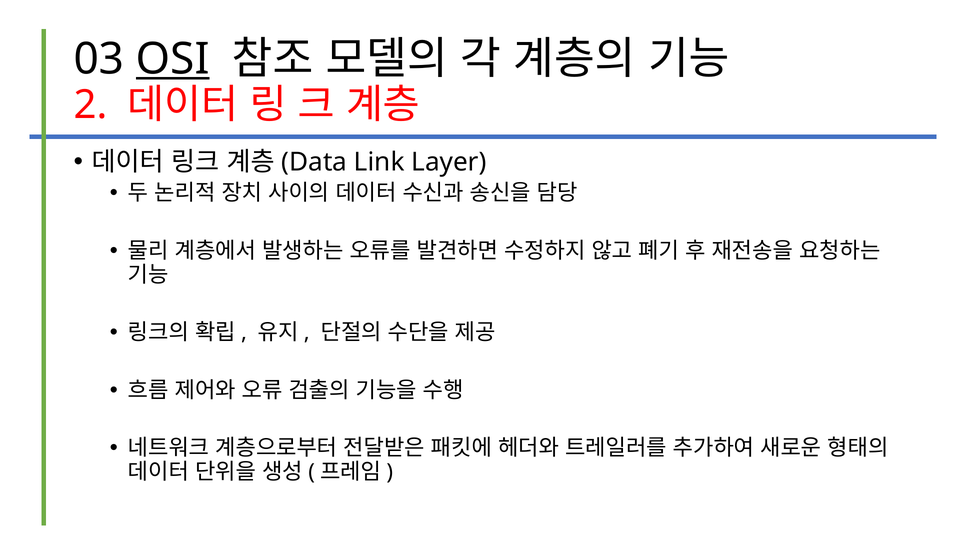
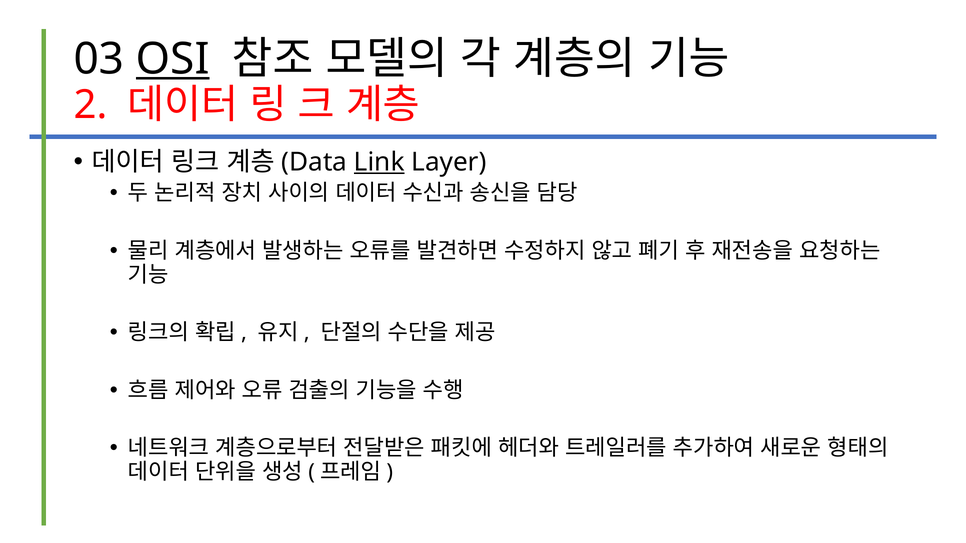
Link underline: none -> present (379, 162)
